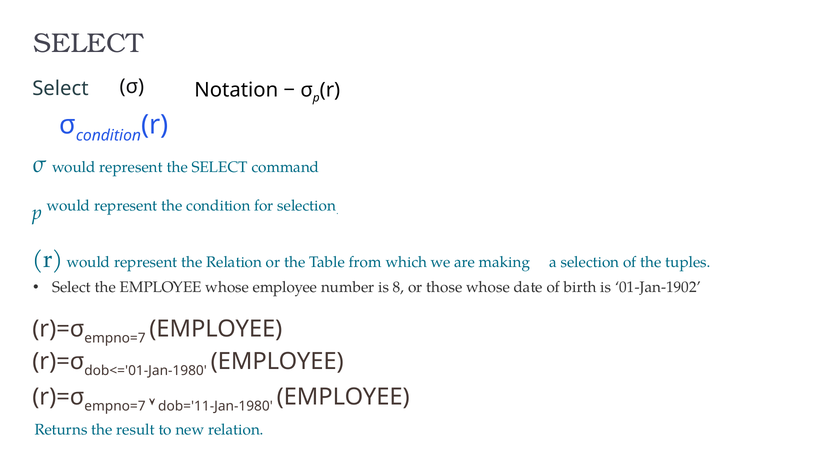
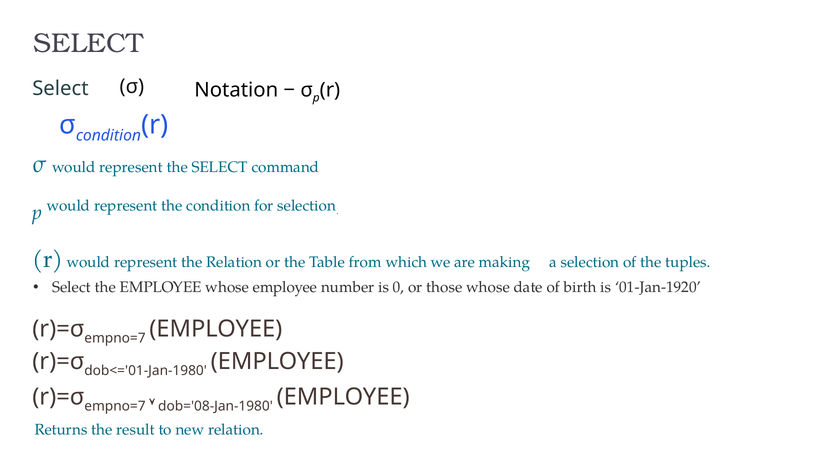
8: 8 -> 0 (399, 288)
01-Jan-1902: 01-Jan-1902 -> 01-Jan-1920 (658, 288)
dob='11-Jan-1980: dob='11-Jan-1980 -> dob='08-Jan-1980 (215, 407)
